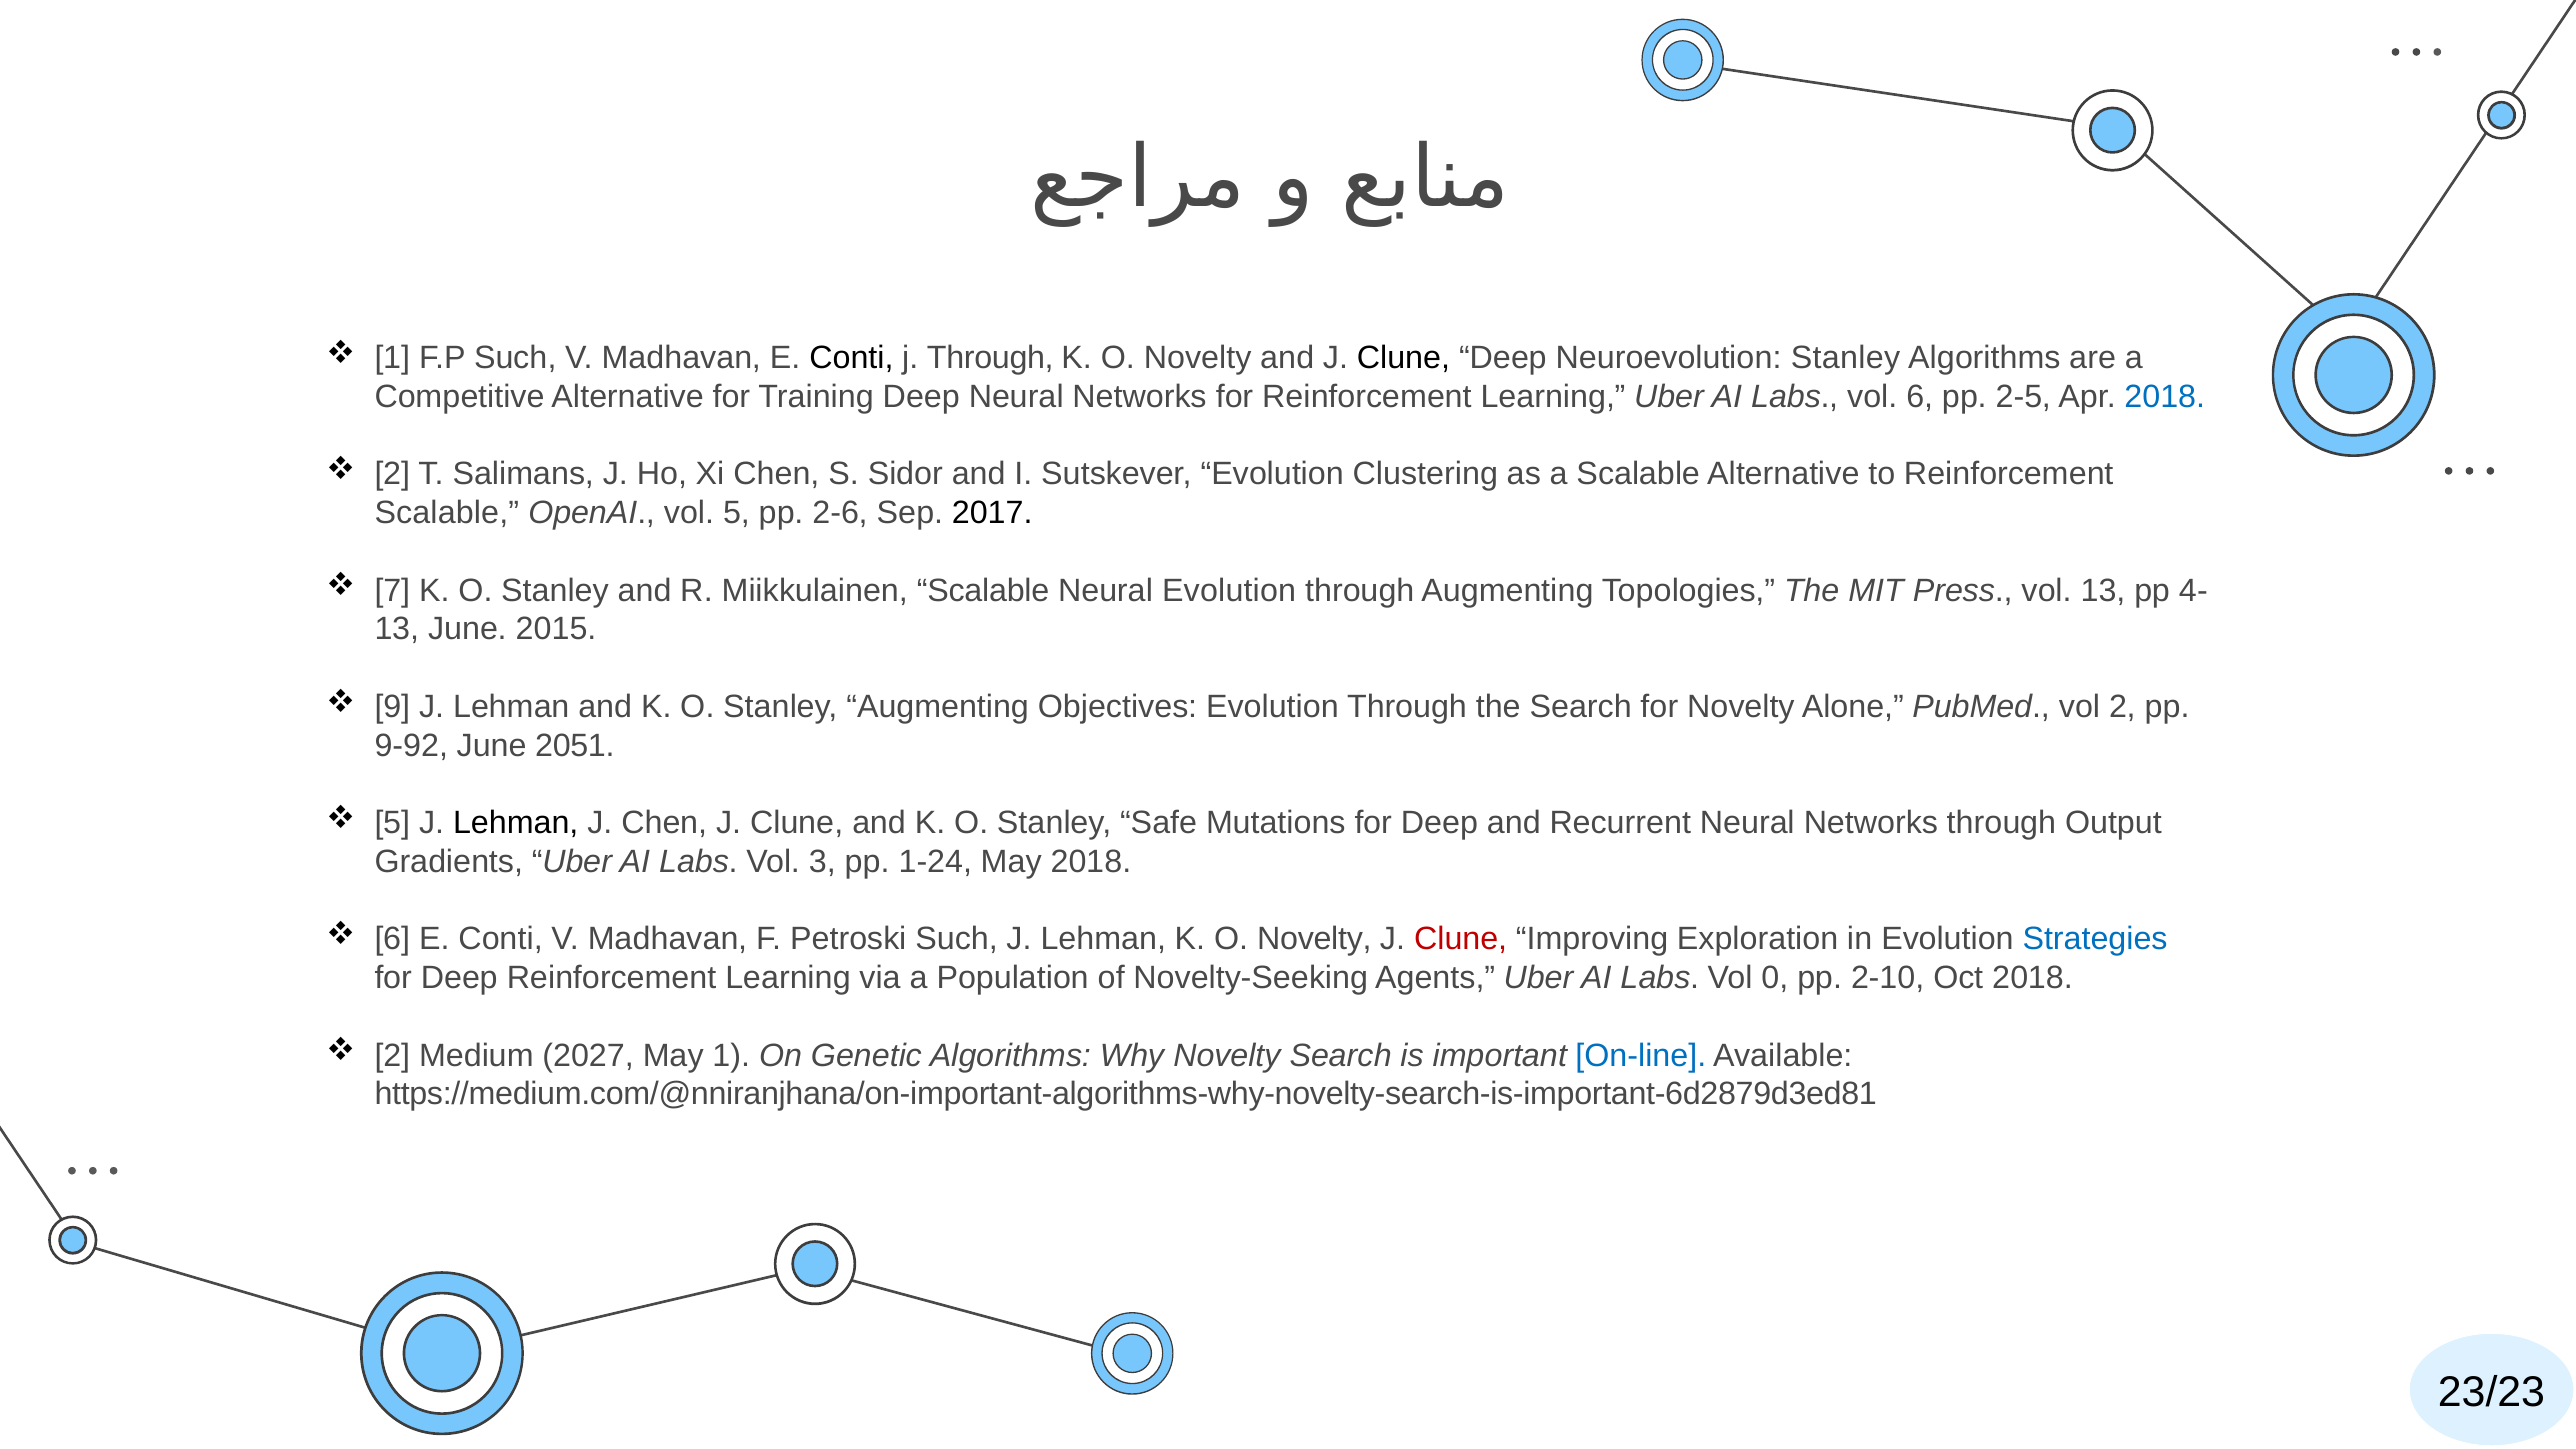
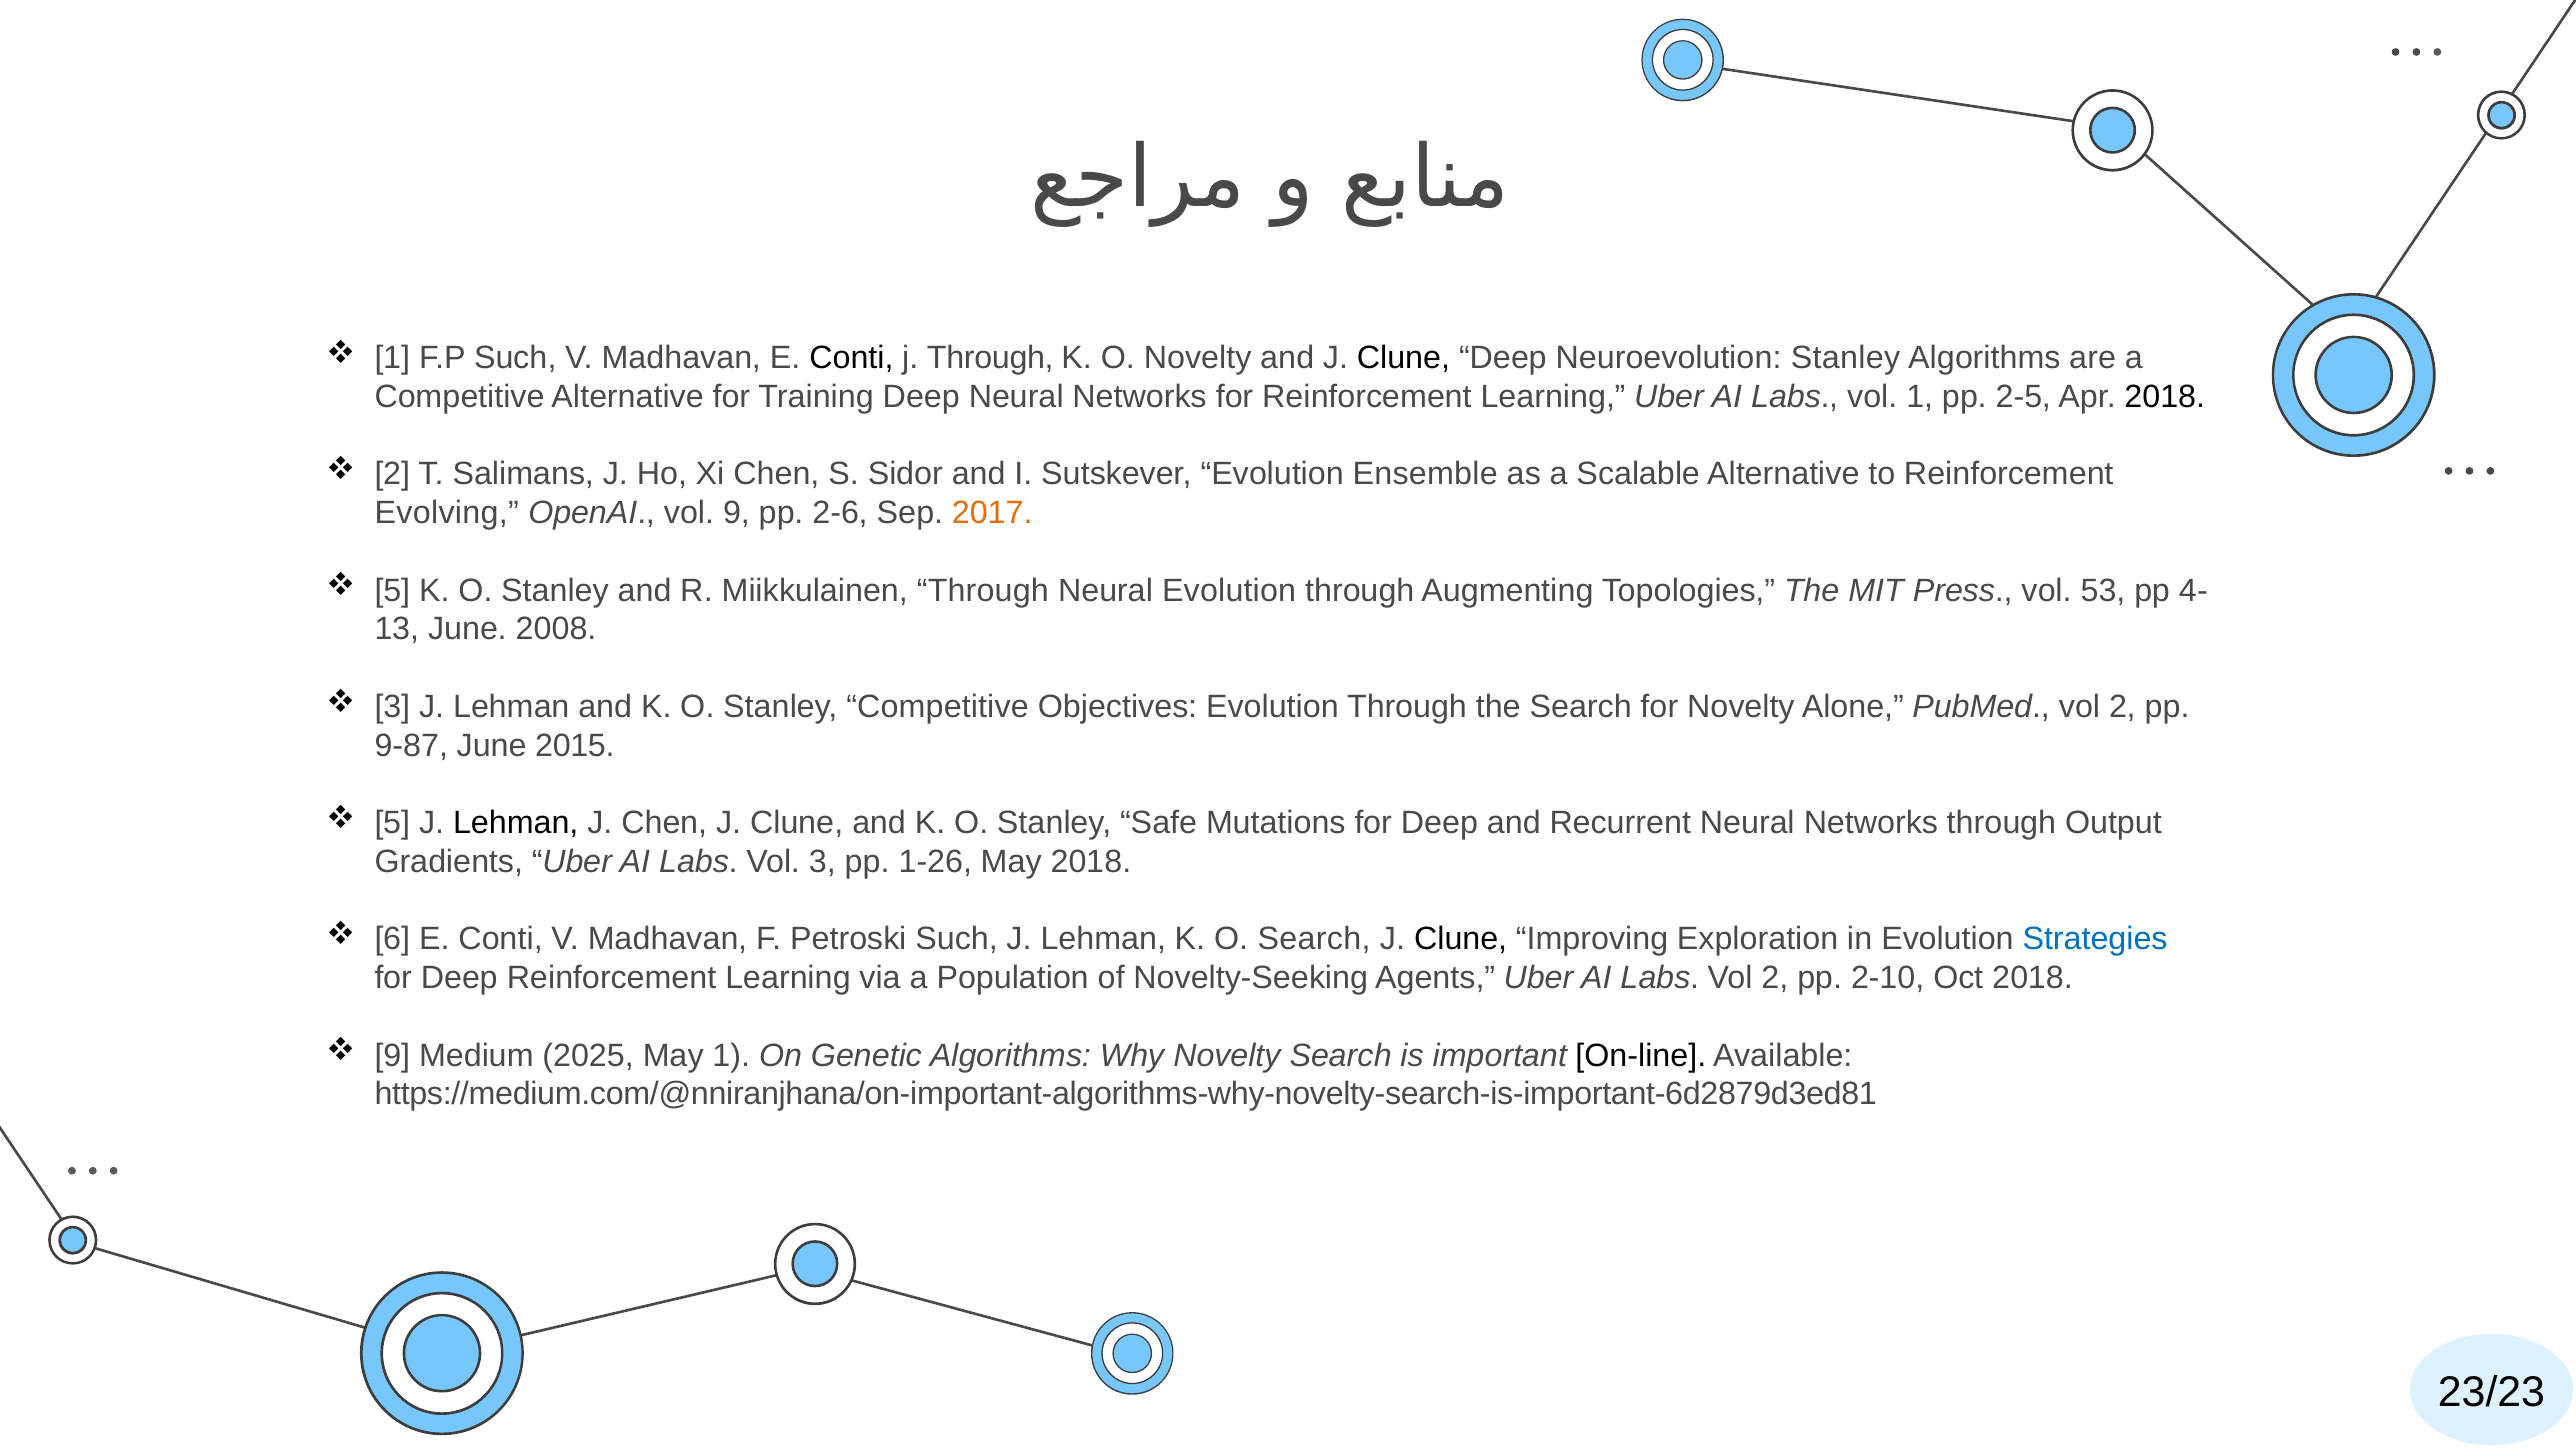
vol 6: 6 -> 1 (1920, 397)
2018 colour: blue -> black (2165, 397)
Clustering: Clustering -> Ensemble (1425, 474)
Scalable: Scalable -> Evolving (447, 513)
vol 5: 5 -> 9 (736, 513)
2017 colour: black -> orange (992, 513)
7: 7 -> 5 (392, 591)
Miikkulainen Scalable: Scalable -> Through (983, 591)
vol 13: 13 -> 53 (2103, 591)
2015: 2015 -> 2008 (556, 629)
9: 9 -> 3 (392, 707)
Stanley Augmenting: Augmenting -> Competitive (938, 707)
9-92: 9-92 -> 9-87 (411, 746)
2051: 2051 -> 2015 (575, 746)
1-24: 1-24 -> 1-26 (935, 862)
Lehman K O Novelty: Novelty -> Search (1314, 939)
Clune colour: red -> black (1461, 939)
Labs Vol 0: 0 -> 2 (1775, 978)
2: 2 -> 9 (392, 1055)
2027: 2027 -> 2025 (588, 1055)
On-line colour: blue -> black (1641, 1055)
